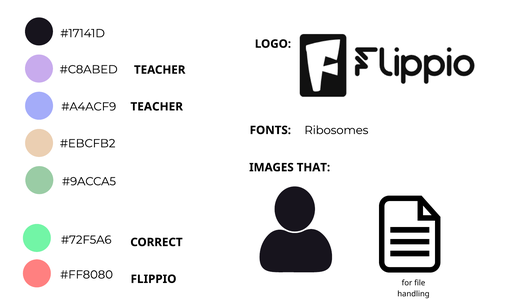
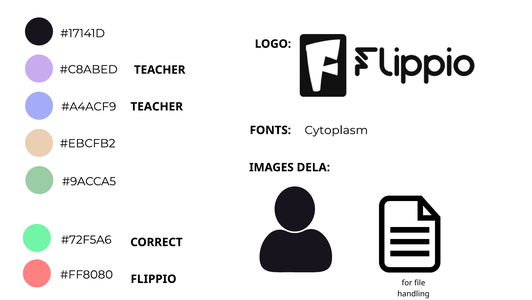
Ribosomes: Ribosomes -> Cytoplasm (336, 130)
THAT: THAT -> DELA (313, 167)
